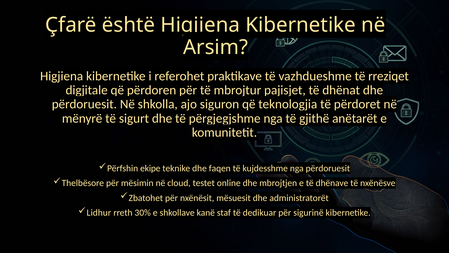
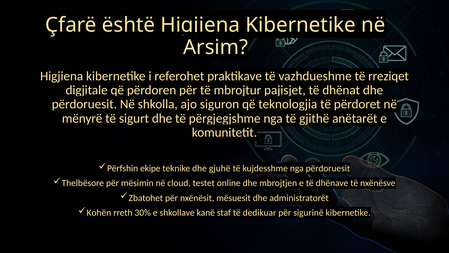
faqen: faqen -> gjuhë (220, 168)
Lidhur: Lidhur -> Kohën (99, 212)
